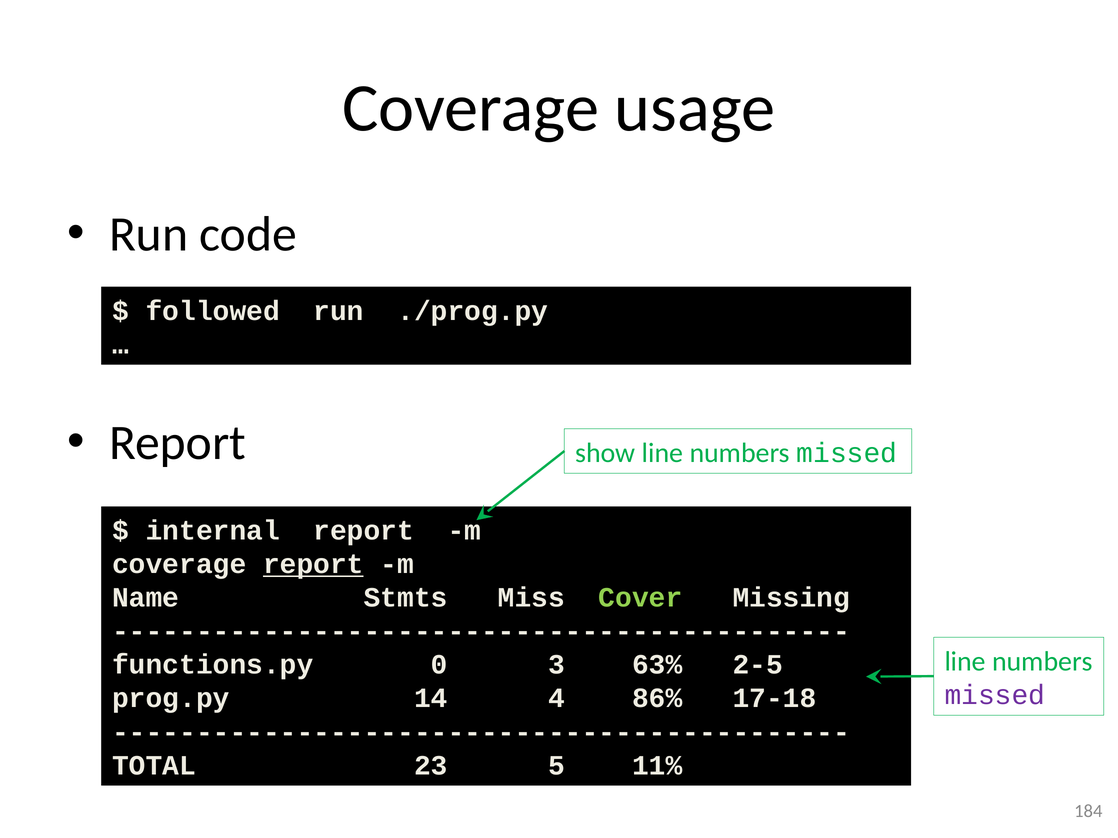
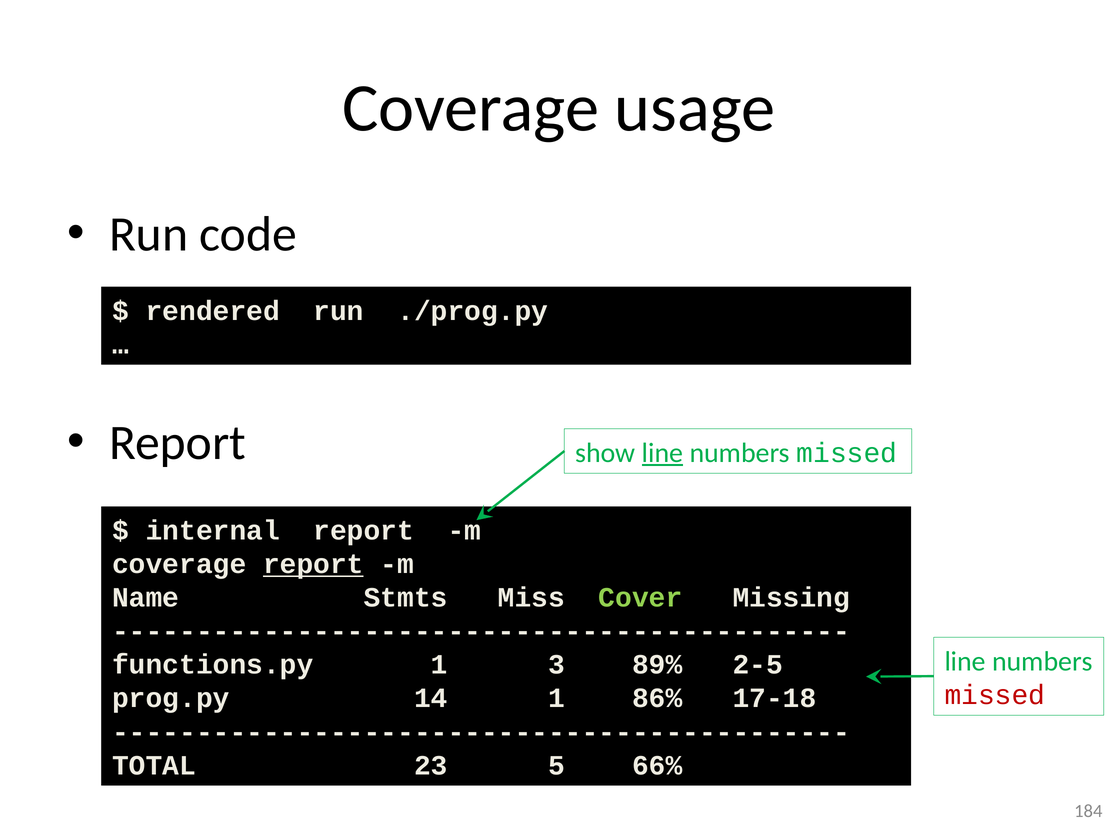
followed: followed -> rendered (213, 311)
line underline: none -> present (663, 453)
functions.py 0: 0 -> 1 (439, 665)
63%: 63% -> 89% (657, 665)
missed colour: purple -> red (995, 695)
14 4: 4 -> 1 (557, 699)
11%: 11% -> 66% (657, 766)
